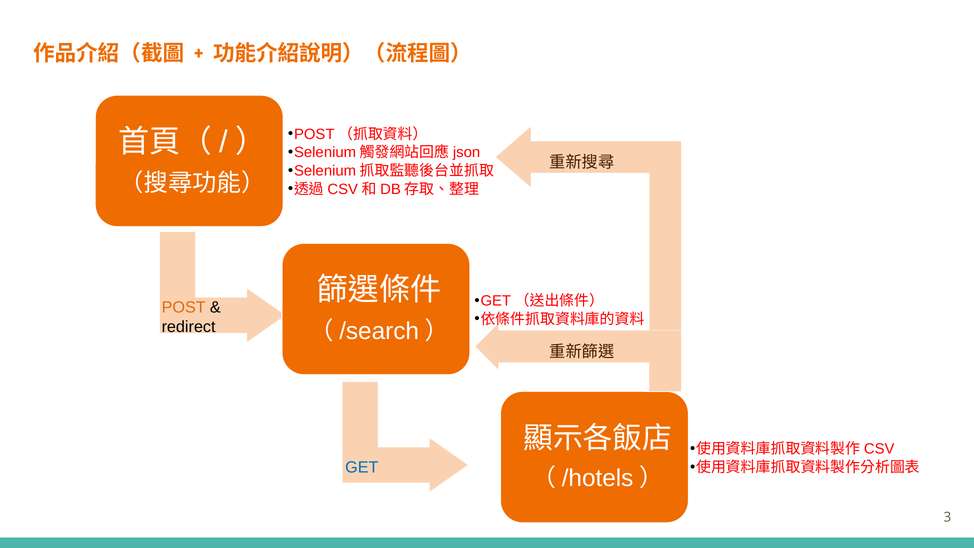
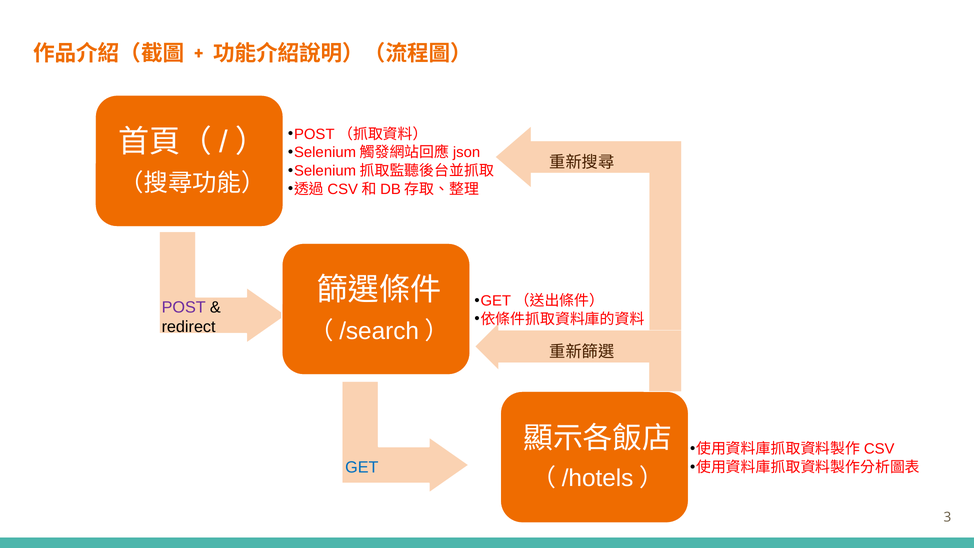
POST colour: orange -> purple (184, 307)
